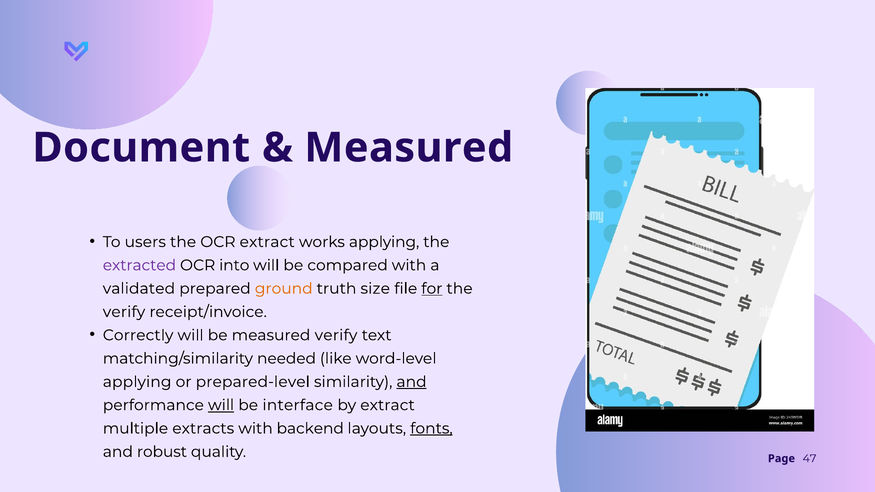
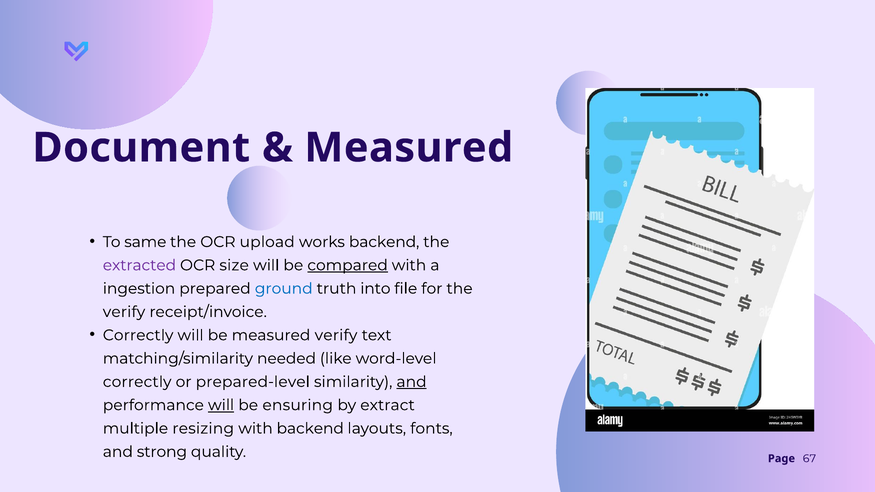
users: users -> same (145, 242)
OCR extract: extract -> upload (267, 242)
works applying: applying -> backend (384, 242)
into: into -> size (234, 265)
compared underline: none -> present (348, 265)
validated: validated -> ingestion (139, 289)
ground colour: orange -> blue (284, 289)
size: size -> into (375, 289)
for underline: present -> none (432, 289)
applying: applying -> correctly (137, 382)
interface: interface -> ensuring (298, 405)
extracts: extracts -> resizing (203, 429)
fonts underline: present -> none (431, 429)
robust: robust -> strong (162, 452)
47: 47 -> 67 (809, 459)
